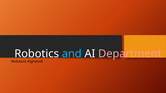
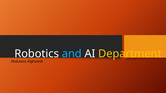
Department colour: pink -> yellow (130, 54)
